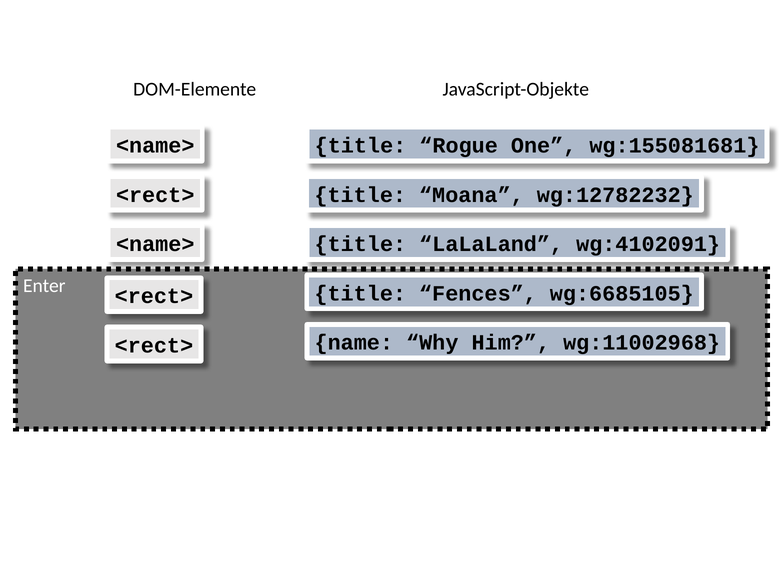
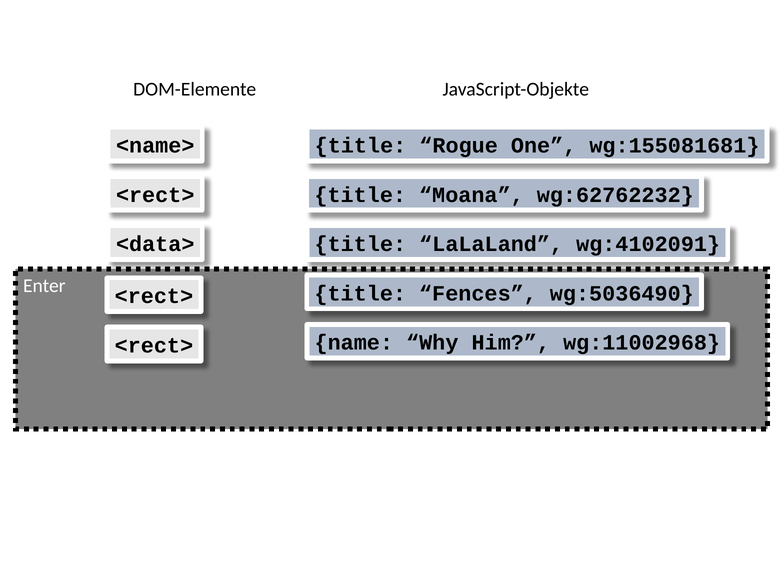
wg:12782232: wg:12782232 -> wg:62762232 (615, 195)
<name>: <name> -> <data> (155, 244)
wg:6685105: wg:6685105 -> wg:5036490 (622, 294)
